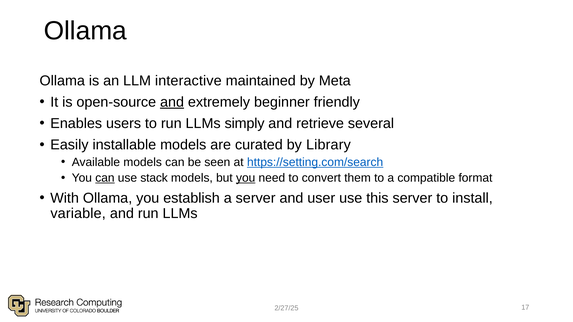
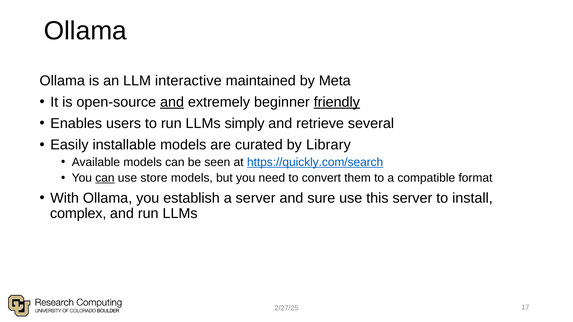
friendly underline: none -> present (337, 102)
https://setting.com/search: https://setting.com/search -> https://quickly.com/search (315, 162)
stack: stack -> store (154, 178)
you underline: present -> none (246, 178)
user: user -> sure (321, 198)
variable: variable -> complex (78, 214)
